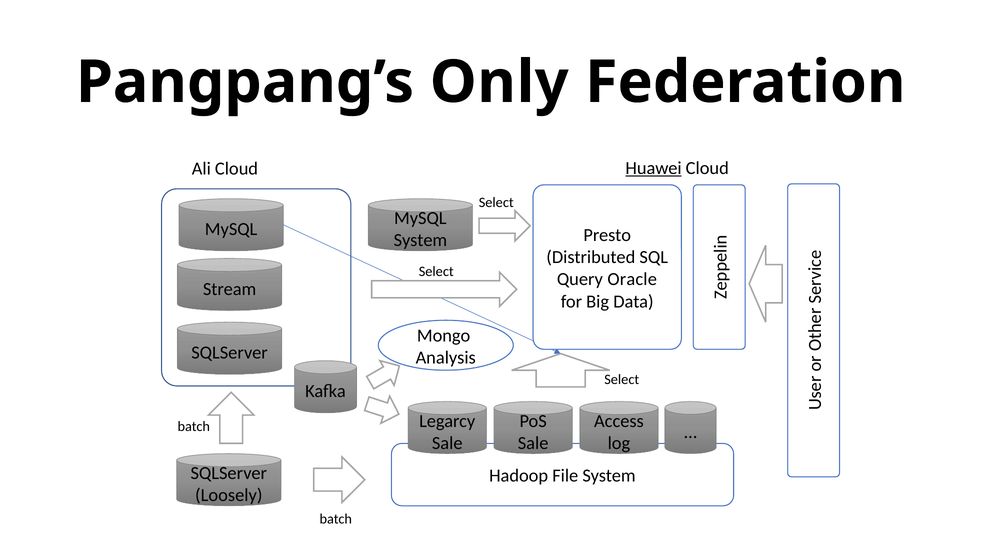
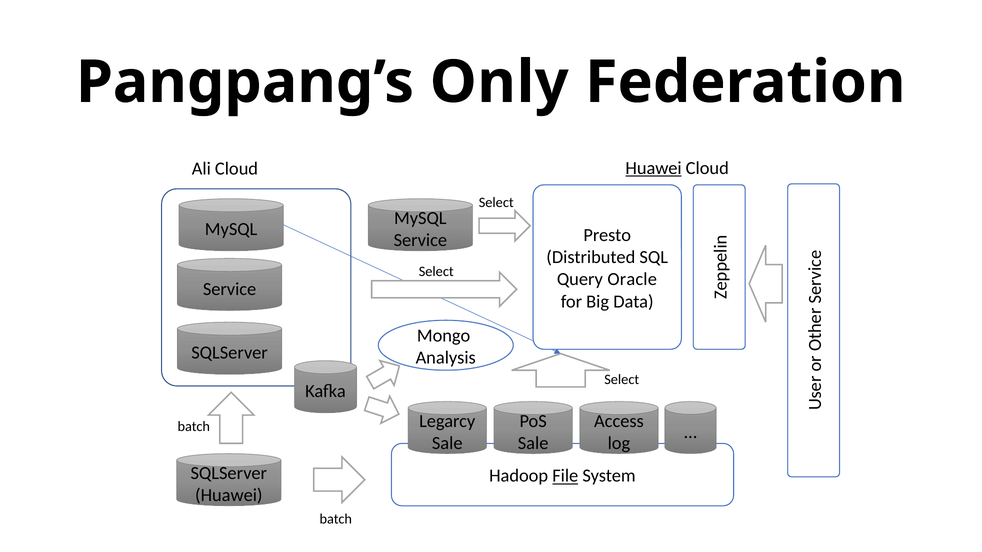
System: System -> Service (420, 241)
Stream: Stream -> Service (230, 289)
File underline: none -> present (565, 476)
Loosely: Loosely -> Huawei (229, 496)
